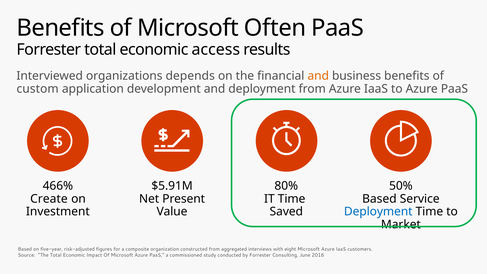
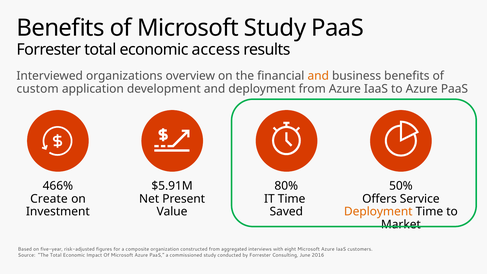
Microsoft Often: Often -> Study (275, 28)
depends: depends -> overview (190, 76)
Based: Based -> Offers (379, 199)
Deployment colour: blue -> orange (378, 212)
